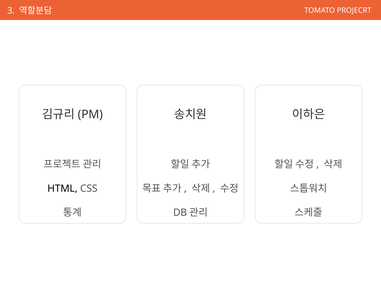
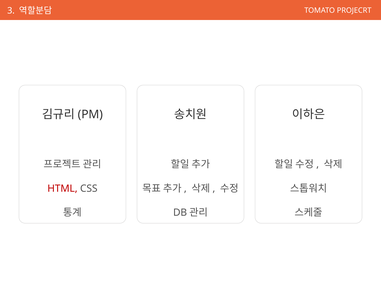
HTML colour: black -> red (62, 188)
